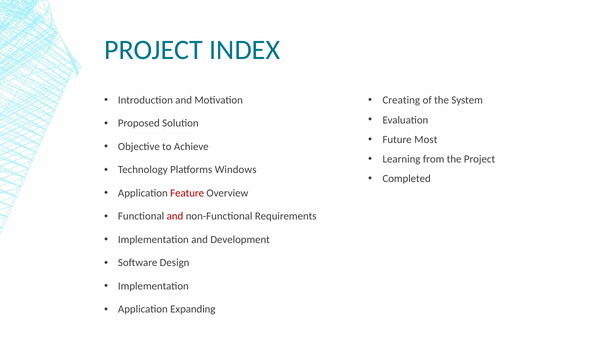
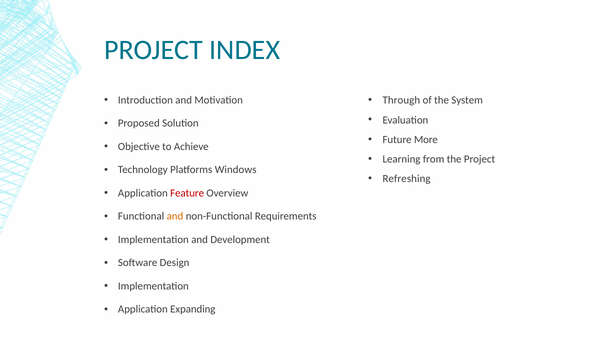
Creating: Creating -> Through (401, 100)
Most: Most -> More (426, 139)
Completed: Completed -> Refreshing (407, 179)
and colour: red -> orange (175, 216)
